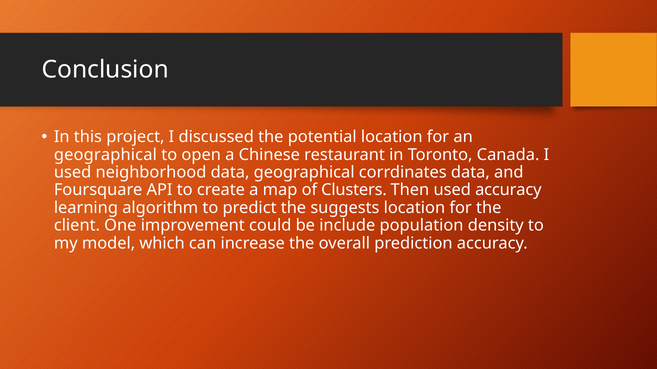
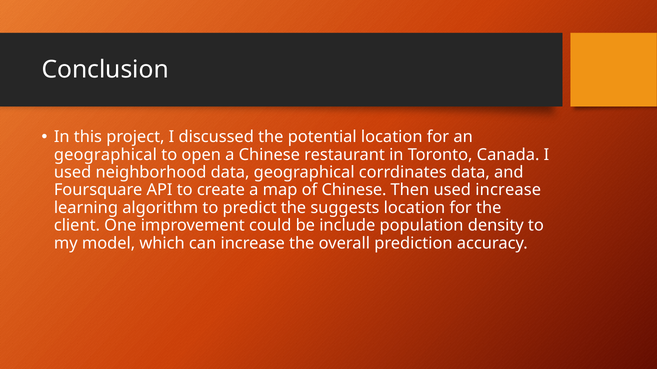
of Clusters: Clusters -> Chinese (354, 190)
used accuracy: accuracy -> increase (508, 190)
